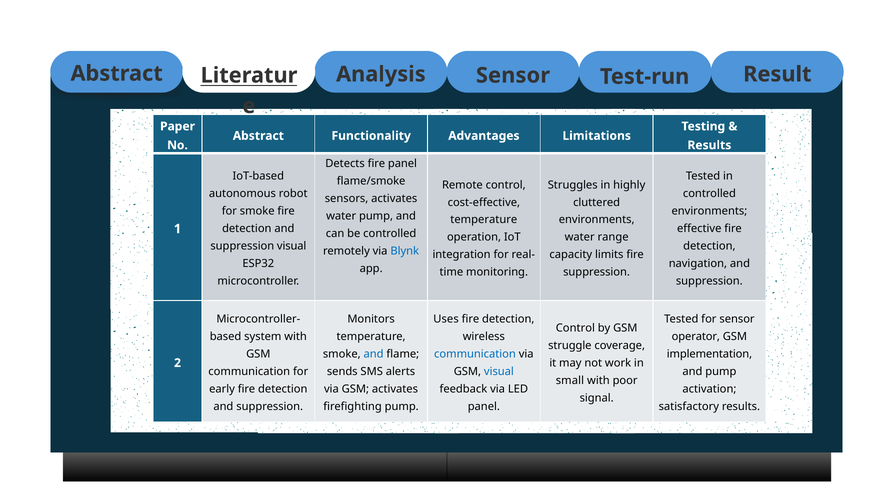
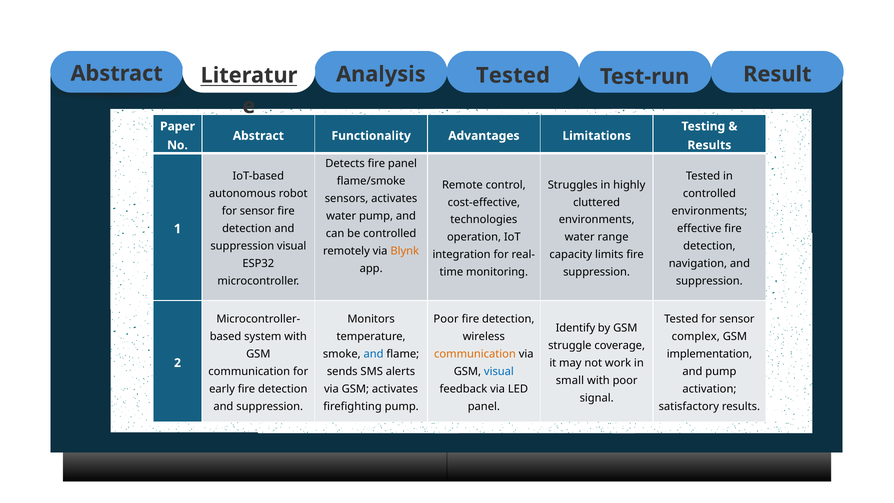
Sensor: Sensor -> Tested (513, 75)
smoke: smoke -> sensor (257, 211)
temperature: temperature -> technologies (484, 220)
Blynk colour: blue -> orange (405, 251)
Uses: Uses -> Poor (446, 319)
Control: Control -> Identify (575, 328)
operator: operator -> complex (696, 337)
communication colour: blue -> orange (475, 354)
